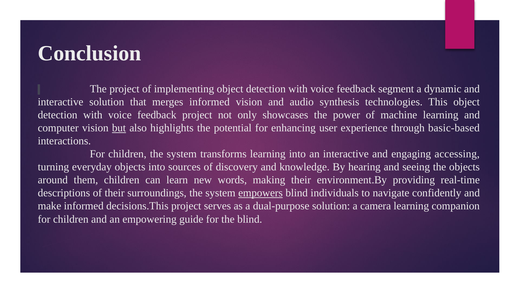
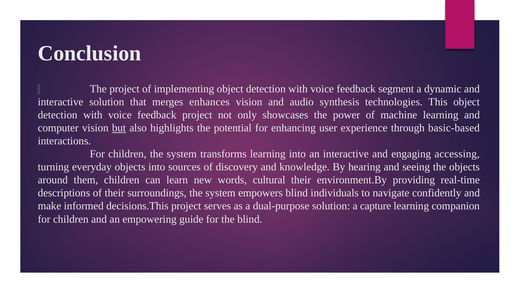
merges informed: informed -> enhances (209, 102)
making: making -> cultural (269, 180)
empowers underline: present -> none (260, 193)
camera: camera -> capture (376, 206)
